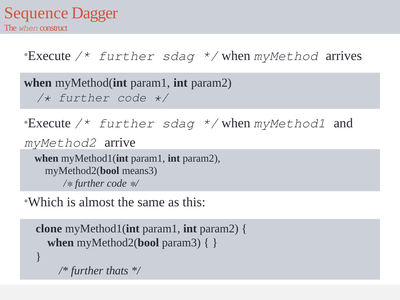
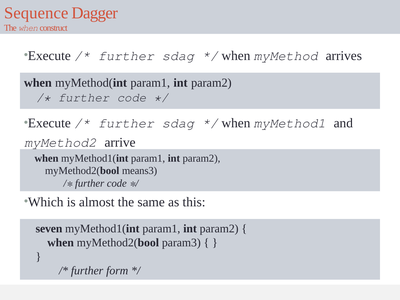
clone: clone -> seven (49, 229)
thats: thats -> form (117, 271)
